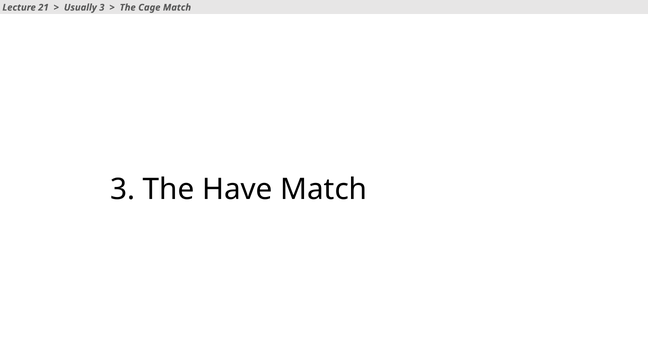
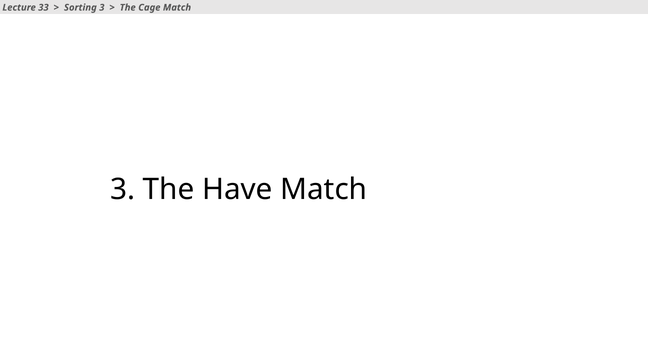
21: 21 -> 33 (43, 8)
Usually: Usually -> Sorting (80, 8)
